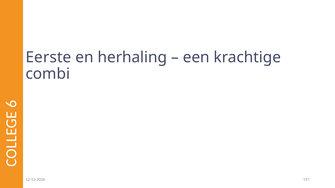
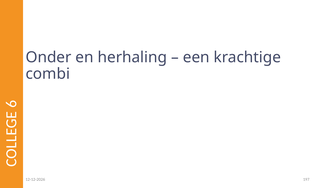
Eerste: Eerste -> Onder (49, 57)
